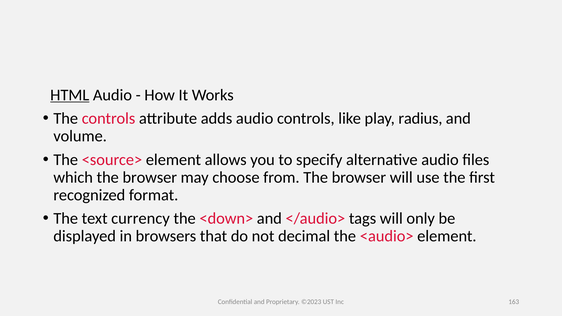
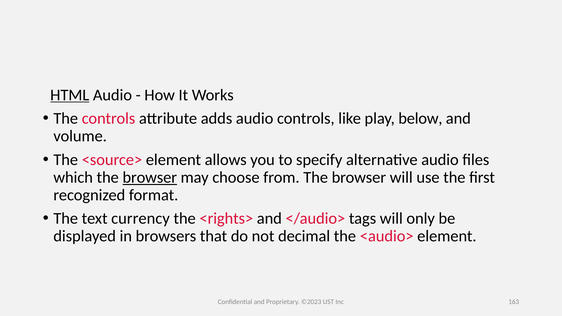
radius: radius -> below (420, 119)
browser underline: none -> present (150, 177)
<down>: <down> -> <rights> (226, 219)
